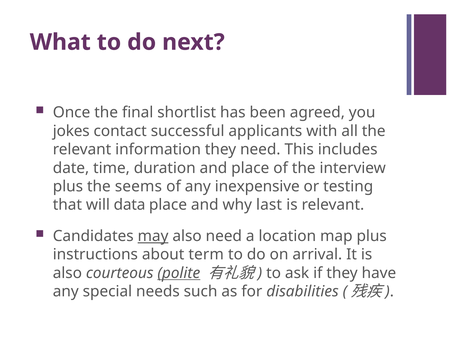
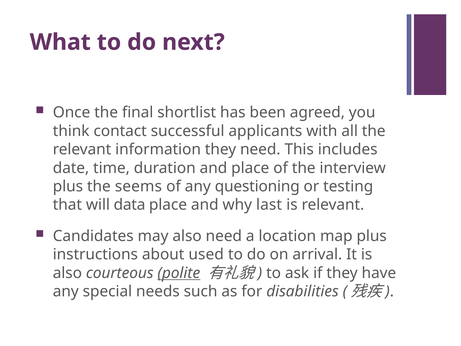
jokes: jokes -> think (71, 131)
inexpensive: inexpensive -> questioning (257, 186)
may underline: present -> none (153, 236)
term: term -> used (206, 254)
